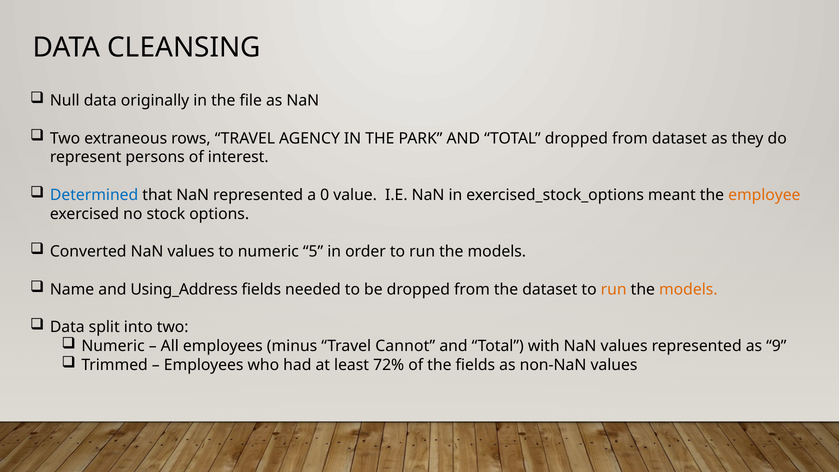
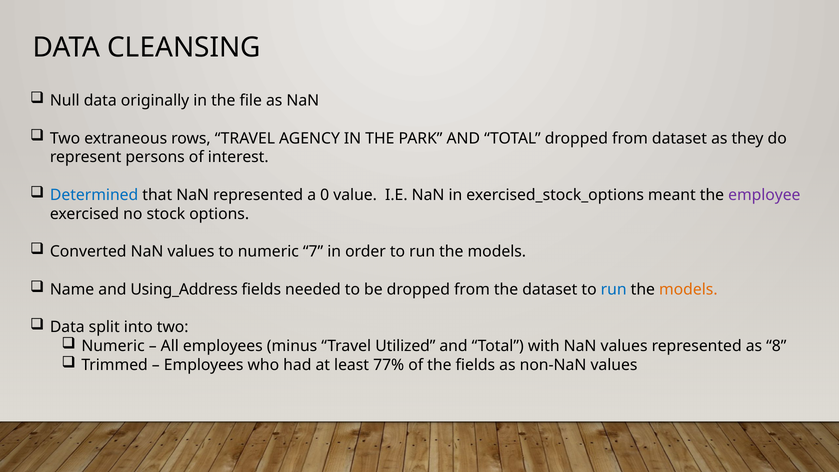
employee colour: orange -> purple (764, 195)
5: 5 -> 7 (313, 252)
run colour: orange -> blue (614, 289)
Cannot: Cannot -> Utilized (405, 346)
9: 9 -> 8 (776, 346)
72%: 72% -> 77% (389, 365)
